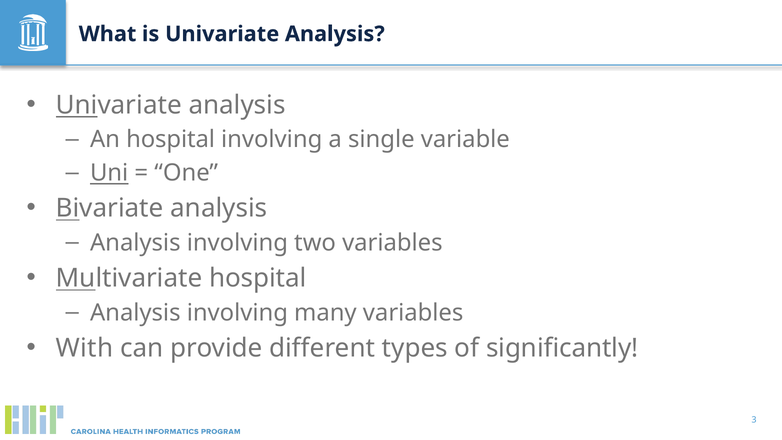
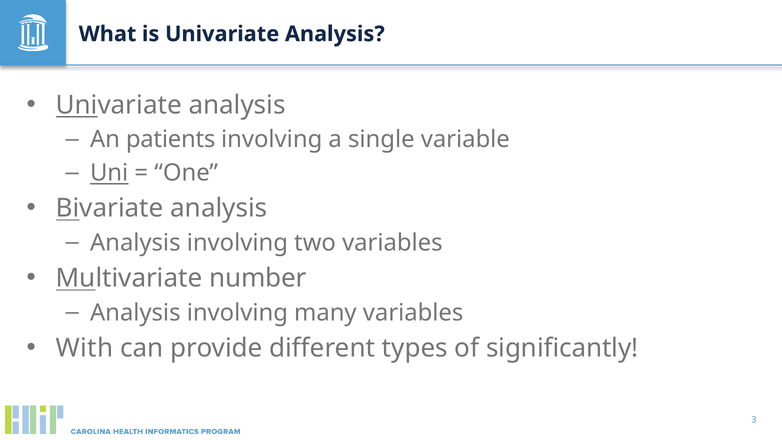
An hospital: hospital -> patients (171, 139)
Multivariate hospital: hospital -> number (258, 278)
